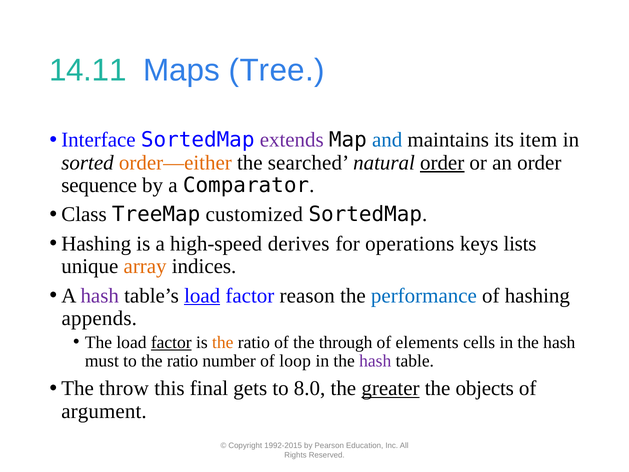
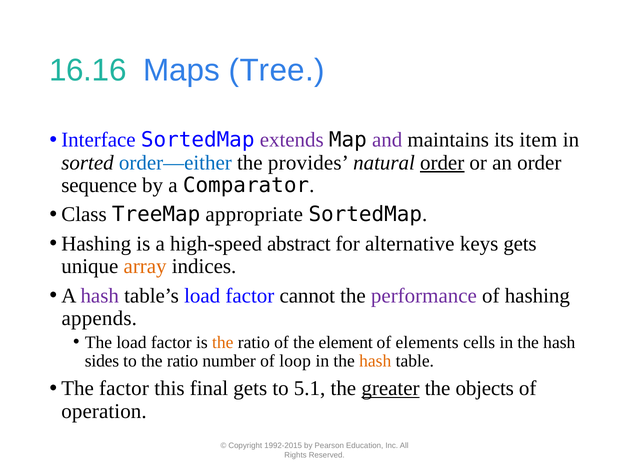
14.11: 14.11 -> 16.16 (88, 70)
and colour: blue -> purple (387, 140)
order—either colour: orange -> blue (175, 163)
searched: searched -> provides (308, 163)
customized: customized -> appropriate (254, 214)
derives: derives -> abstract (299, 244)
operations: operations -> alternative (410, 244)
keys lists: lists -> gets (520, 244)
load underline: present -> none (202, 295)
reason: reason -> cannot (307, 295)
performance colour: blue -> purple (424, 295)
factor underline: present -> none (171, 342)
through: through -> element (346, 342)
must: must -> sides (102, 361)
hash colour: purple -> orange (375, 361)
The throw: throw -> factor (124, 388)
8.0: 8.0 -> 5.1 (310, 388)
argument: argument -> operation (104, 411)
